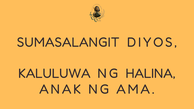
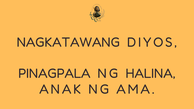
SUMASALANGIT: SUMASALANGIT -> NAGKATAWANG (68, 42)
KALULUWA: KALULUWA -> PINAGPALA (54, 73)
